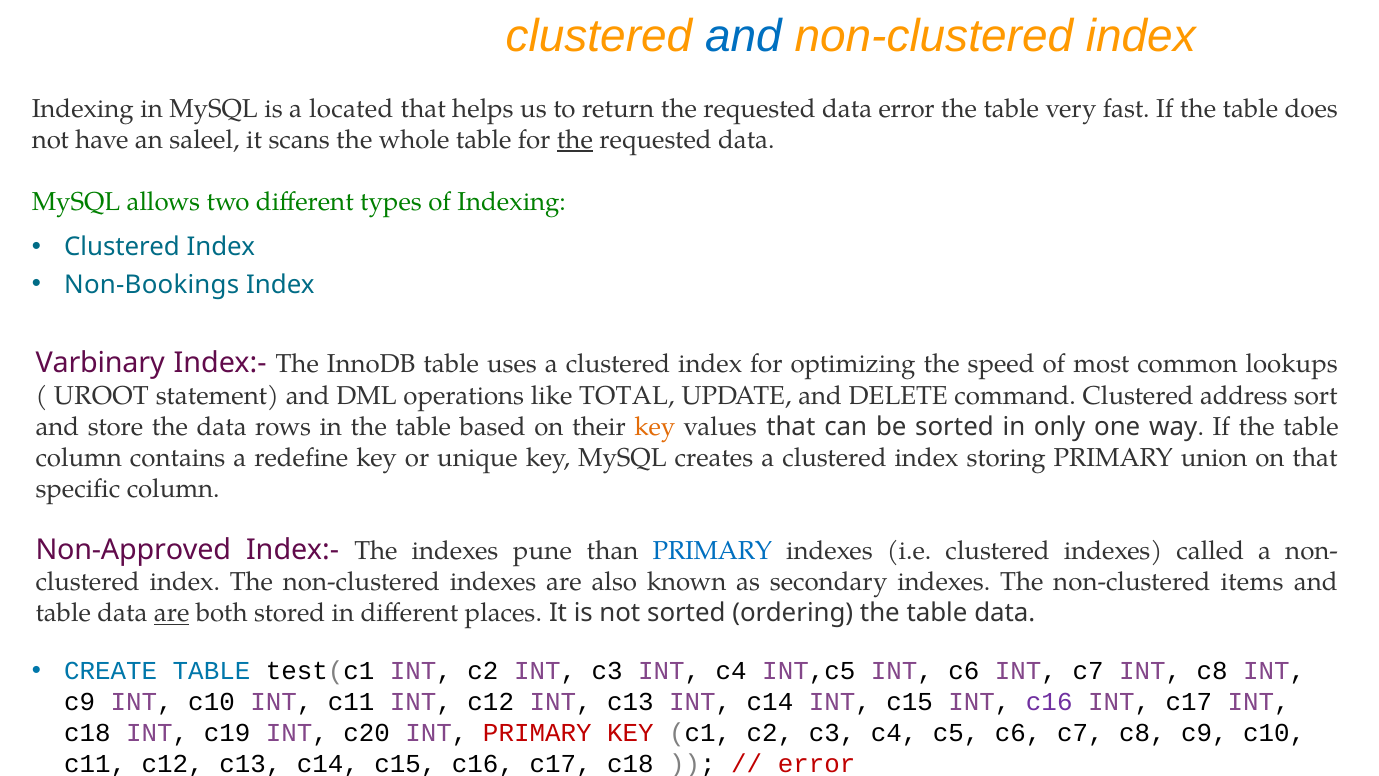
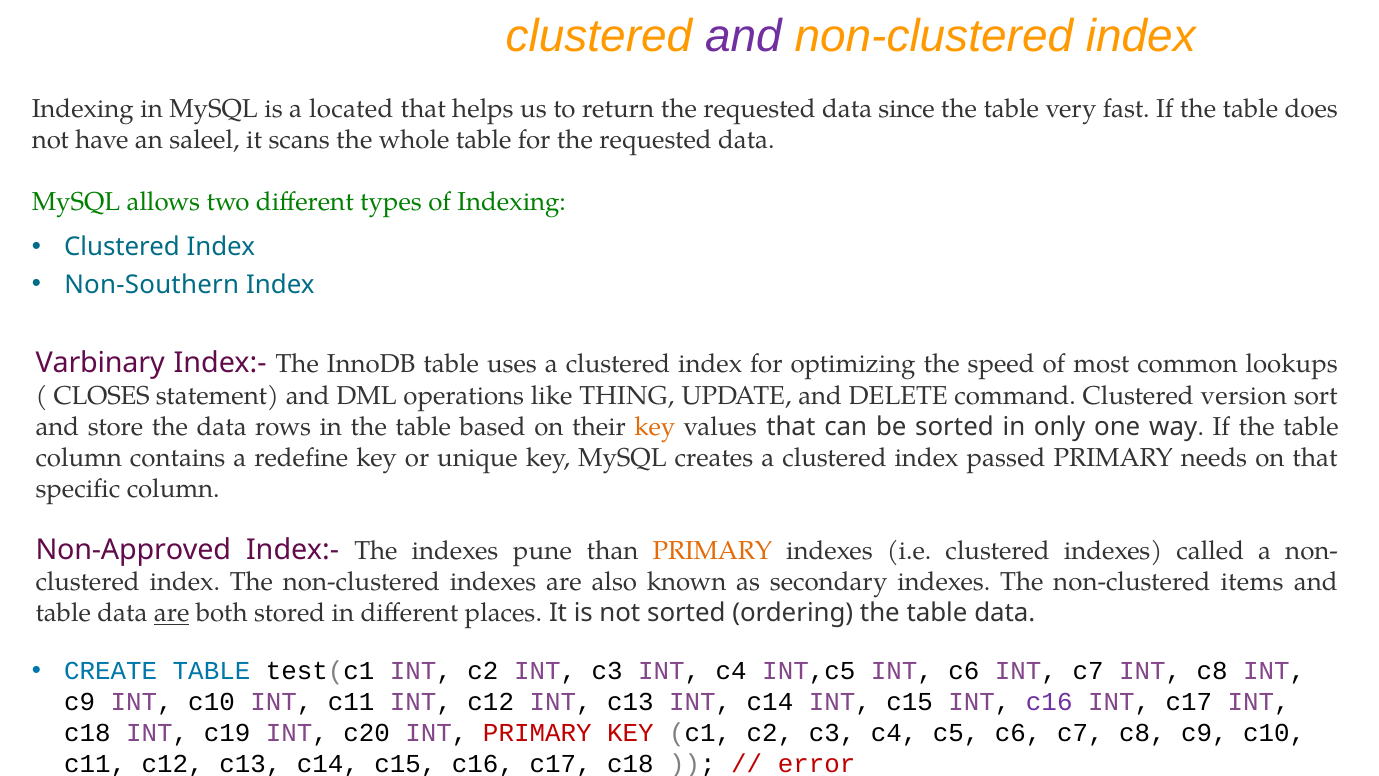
and colour: blue -> purple (743, 36)
data error: error -> since (907, 109)
the underline: present -> none (575, 140)
Non-Bookings: Non-Bookings -> Non-Southern (152, 285)
UROOT: UROOT -> CLOSES (102, 396)
TOTAL: TOTAL -> THING (627, 396)
address: address -> version (1244, 396)
storing: storing -> passed (1006, 458)
union: union -> needs (1214, 458)
PRIMARY colour: blue -> orange (712, 550)
